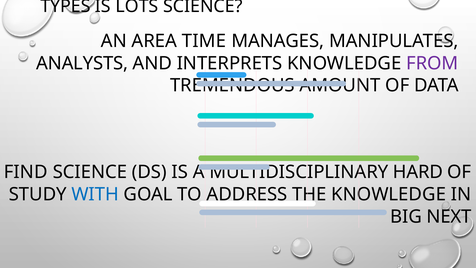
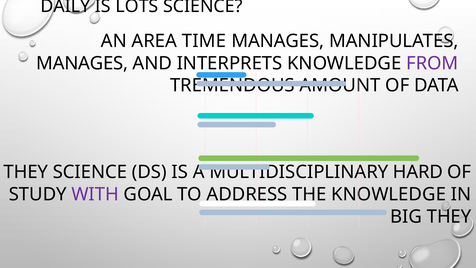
TYPES: TYPES -> DAILY (65, 6)
ANALYSTS: ANALYSTS -> MANAGES (82, 63)
FIND: FIND -> THEY (26, 172)
WITH colour: blue -> purple (95, 194)
BIG NEXT: NEXT -> THEY (449, 216)
